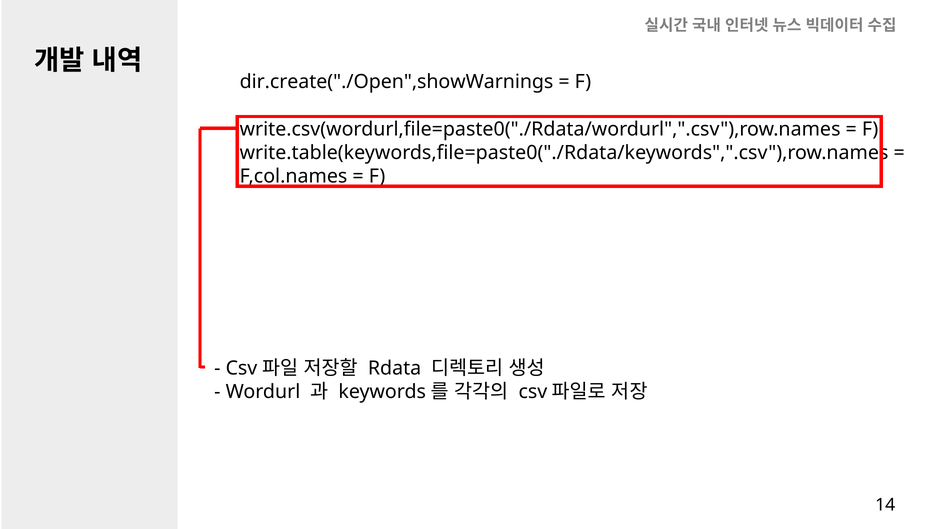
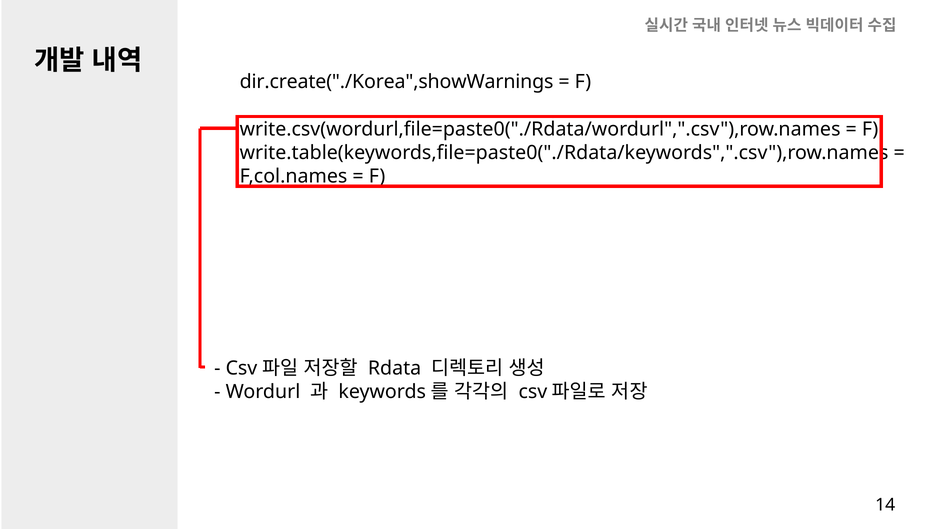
dir.create("./Open",showWarnings: dir.create("./Open",showWarnings -> dir.create("./Korea",showWarnings (397, 82)
